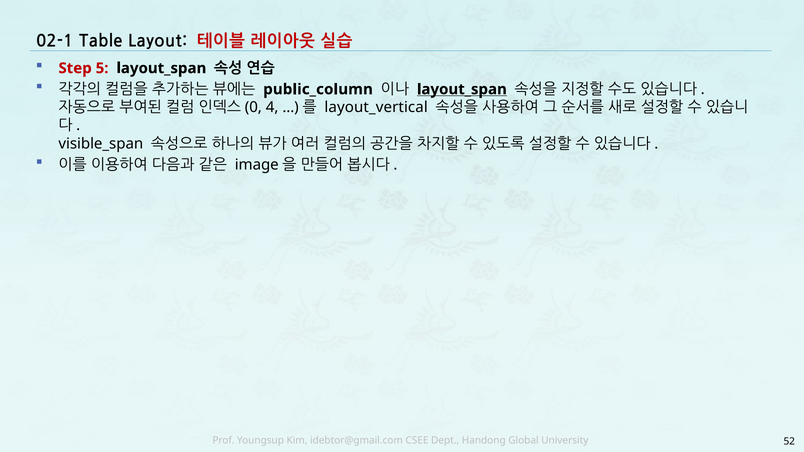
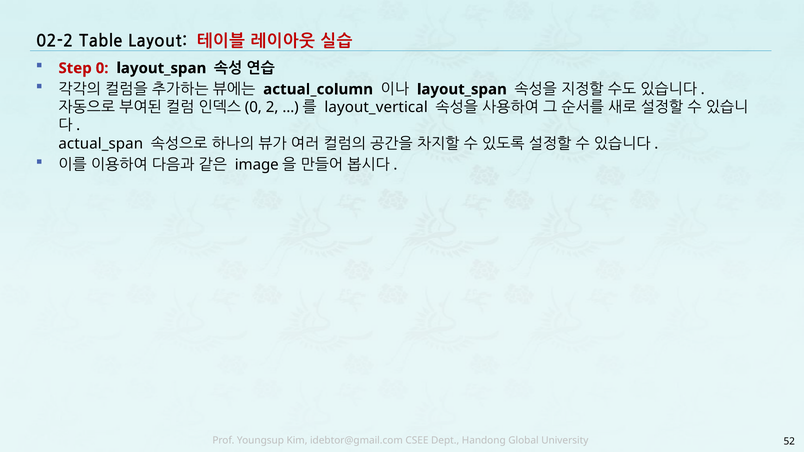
02-1: 02-1 -> 02-2 (55, 41)
Step 5: 5 -> 0 (102, 68)
public_column: public_column -> actual_column (318, 89)
layout_span underline: present -> none (462, 89)
4: 4 -> 2 (272, 107)
visible_span: visible_span -> actual_span (101, 144)
